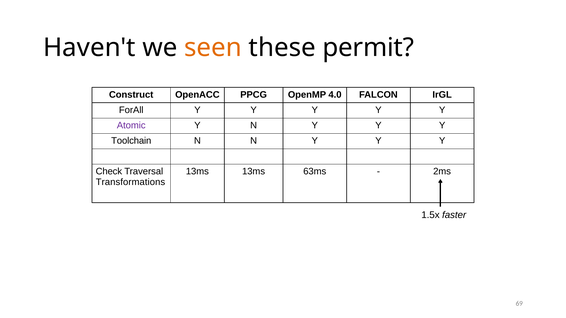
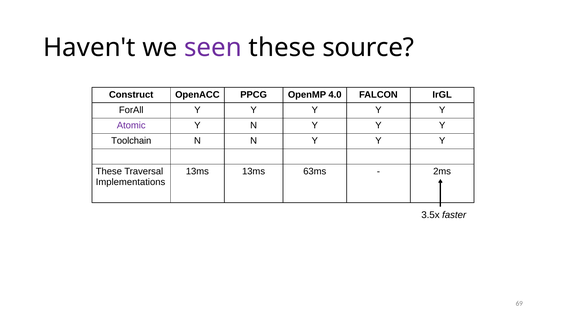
seen colour: orange -> purple (213, 48)
permit: permit -> source (368, 48)
Check: Check -> These (109, 172)
Transformations: Transformations -> Implementations (131, 182)
1.5x: 1.5x -> 3.5x (430, 215)
